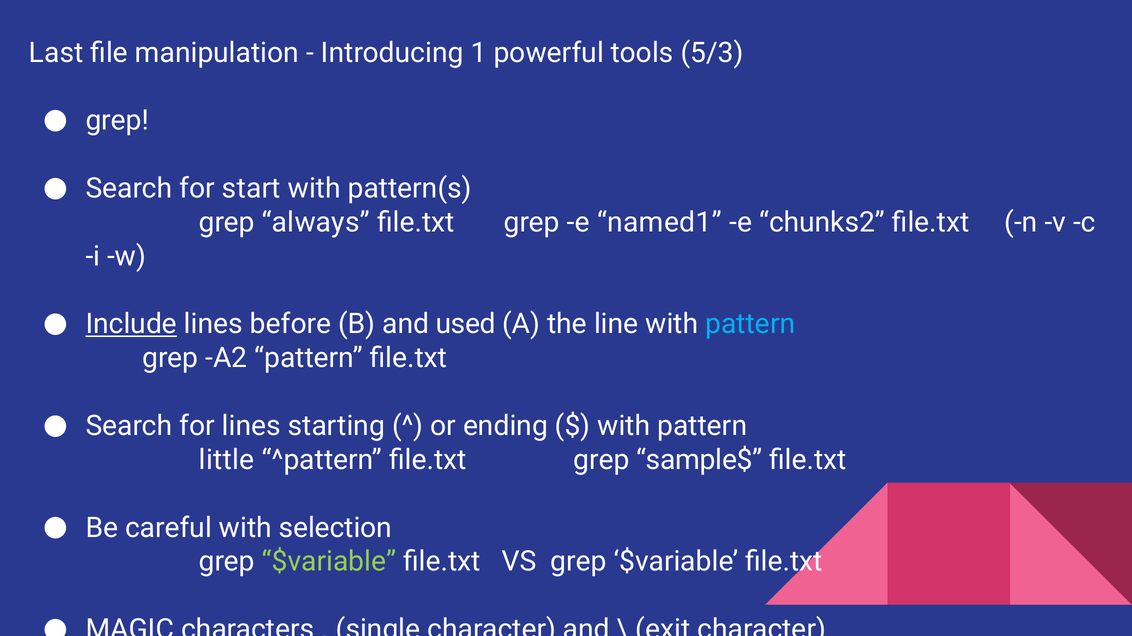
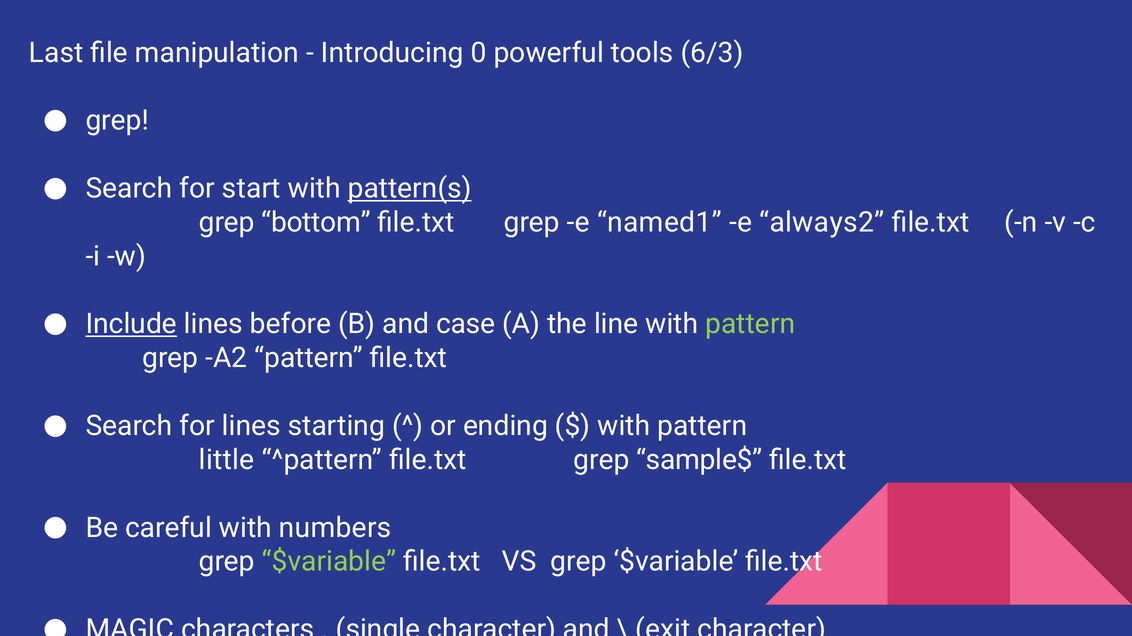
1: 1 -> 0 (479, 53)
5/3: 5/3 -> 6/3 (712, 53)
pattern(s underline: none -> present (410, 189)
always: always -> bottom (316, 223)
chunks2: chunks2 -> always2 (822, 223)
used: used -> case (466, 325)
pattern colour: light blue -> light green (750, 325)
selection: selection -> numbers (335, 528)
